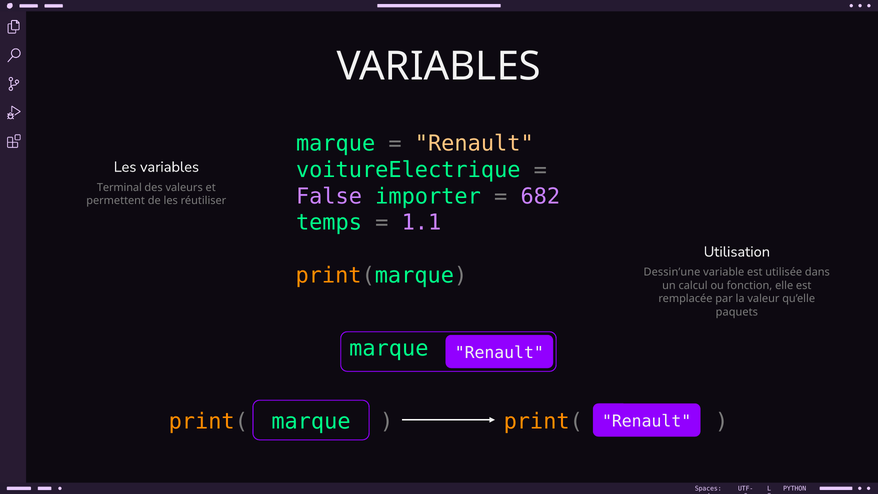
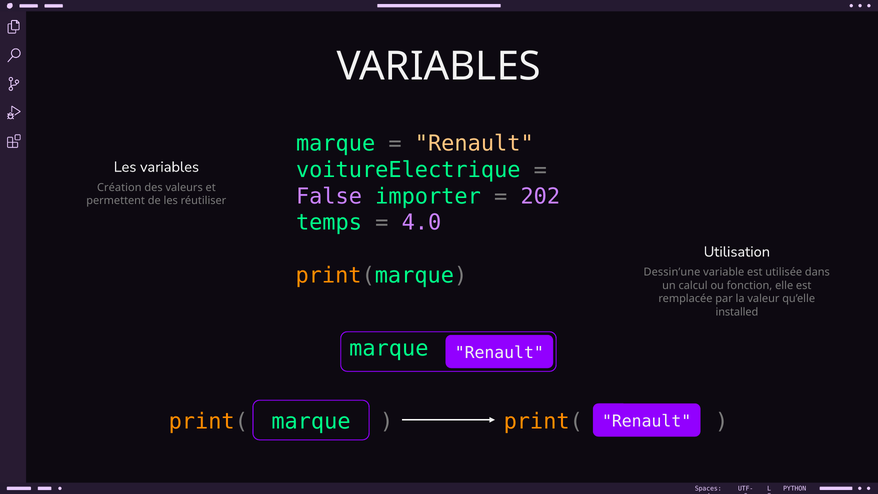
Terminal: Terminal -> Création (119, 188)
682: 682 -> 202 (540, 196)
1.1: 1.1 -> 4.0 (421, 223)
paquets: paquets -> installed (737, 312)
